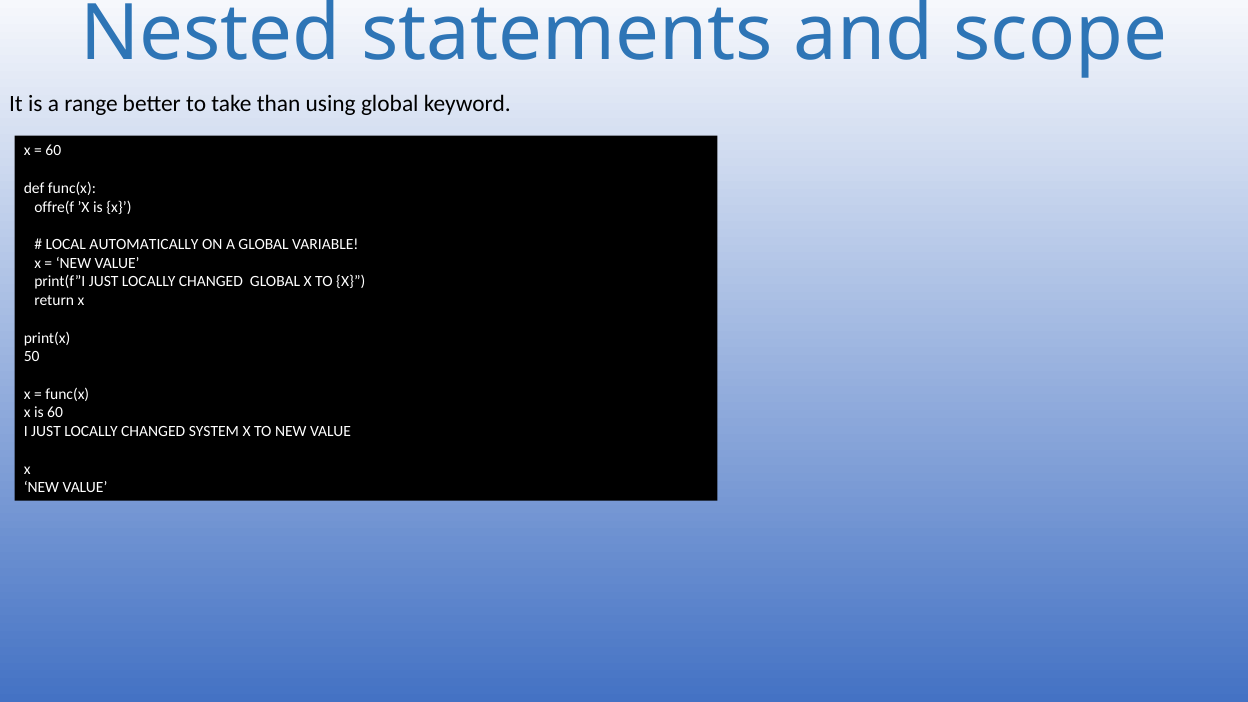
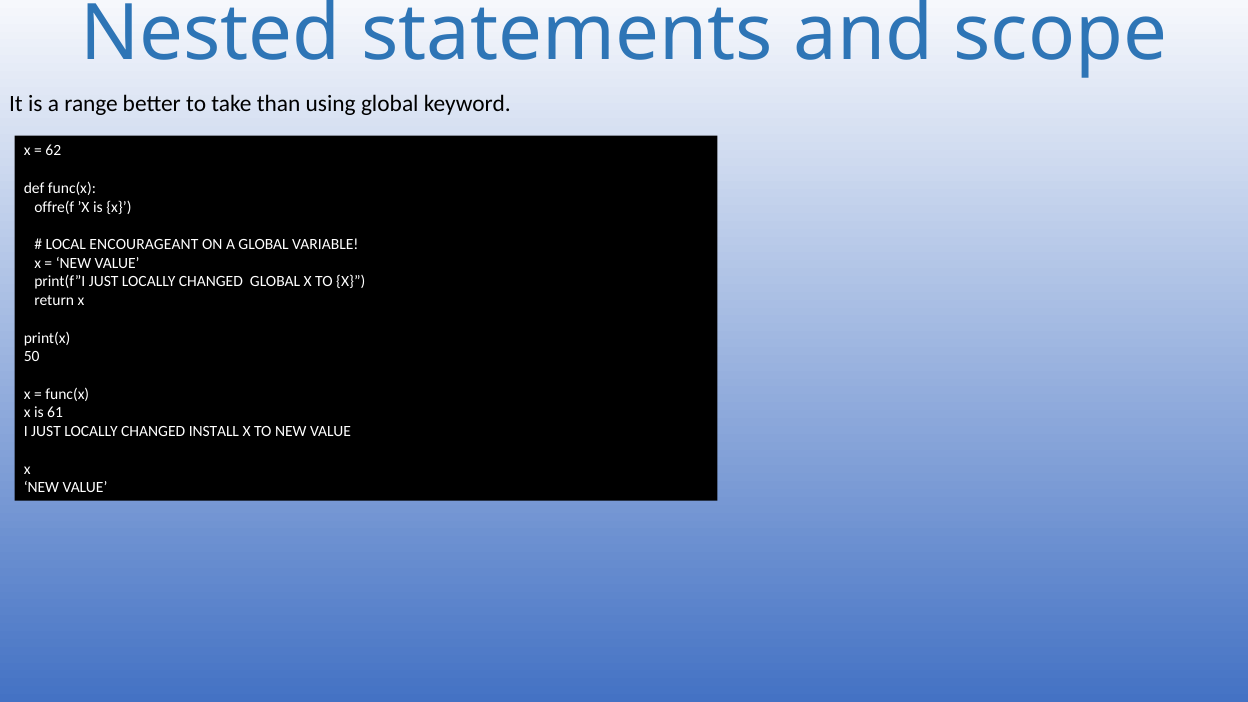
60: 60 -> 62 (53, 151)
AUTOMATICALLY: AUTOMATICALLY -> ENCOURAGEANT (144, 244)
is 60: 60 -> 61 (55, 413)
SYSTEM: SYSTEM -> INSTALL (214, 431)
